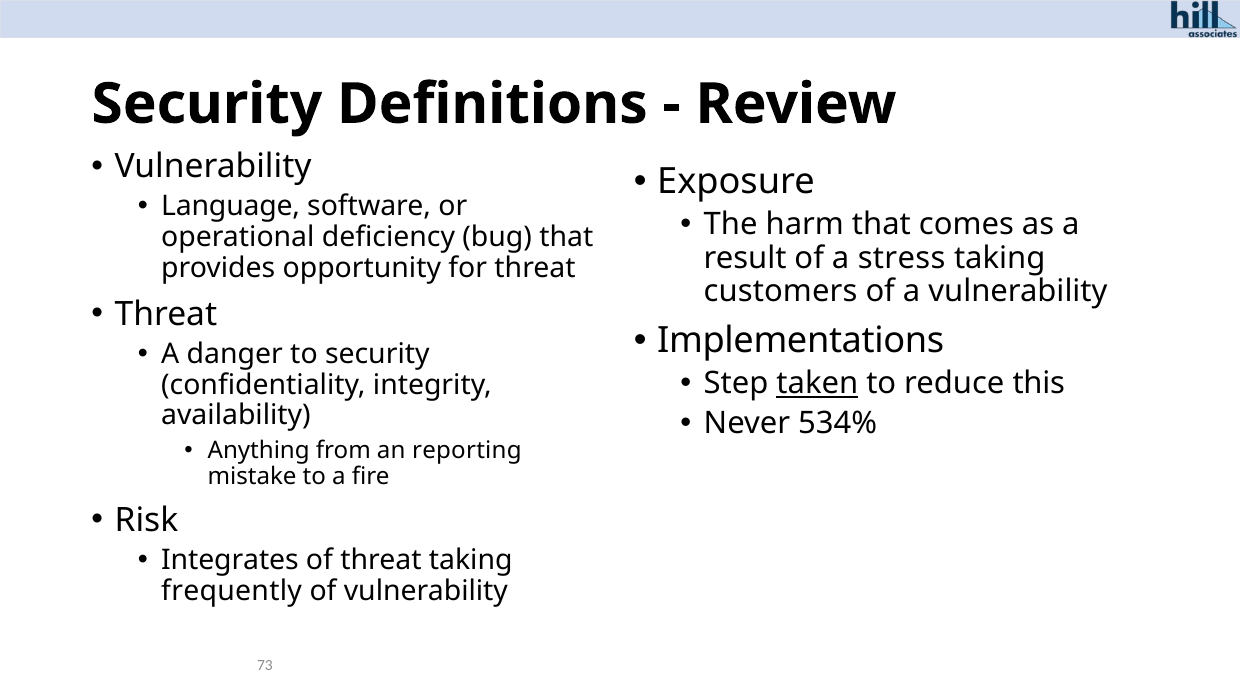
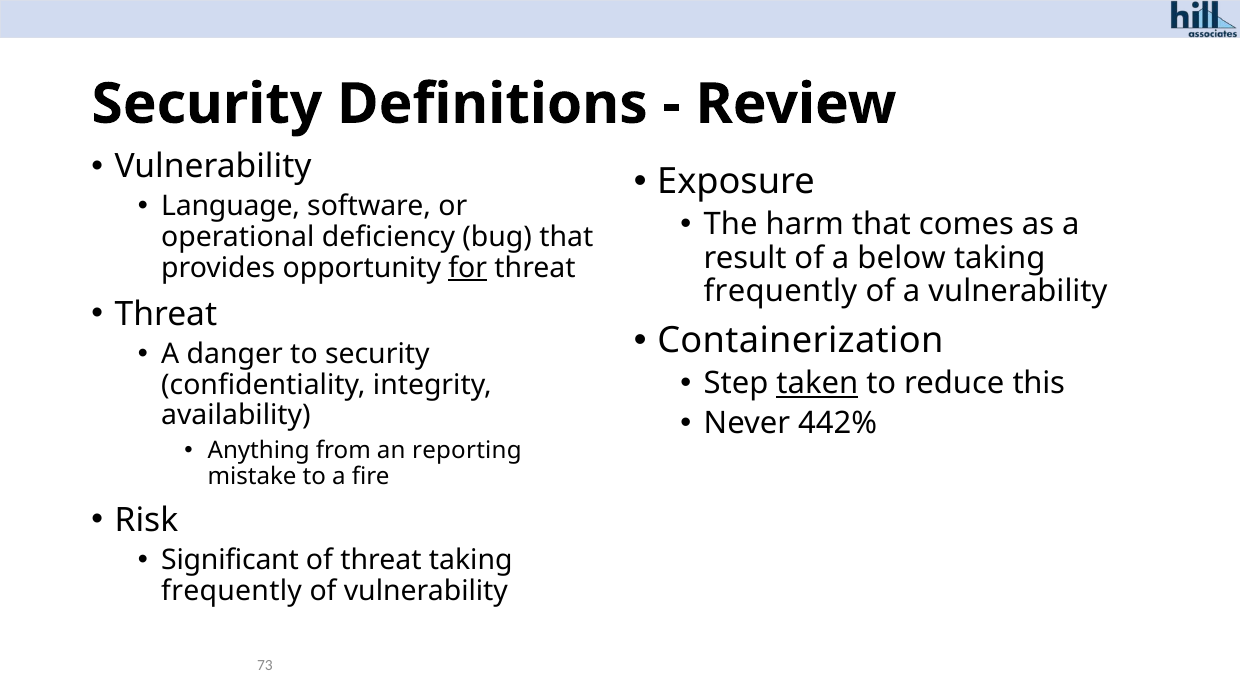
stress: stress -> below (902, 258)
for underline: none -> present (468, 268)
customers: customers -> frequently (780, 292)
Implementations: Implementations -> Containerization (800, 341)
534%: 534% -> 442% (838, 424)
Integrates: Integrates -> Significant (230, 561)
